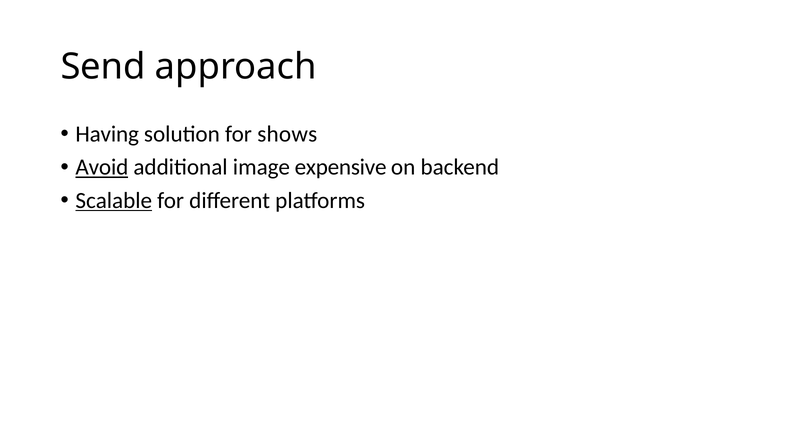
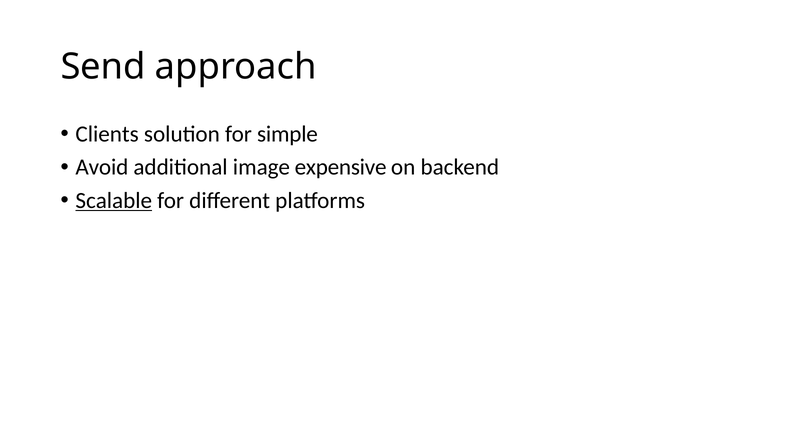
Having: Having -> Clients (107, 134)
shows: shows -> simple (287, 134)
Avoid underline: present -> none (102, 168)
